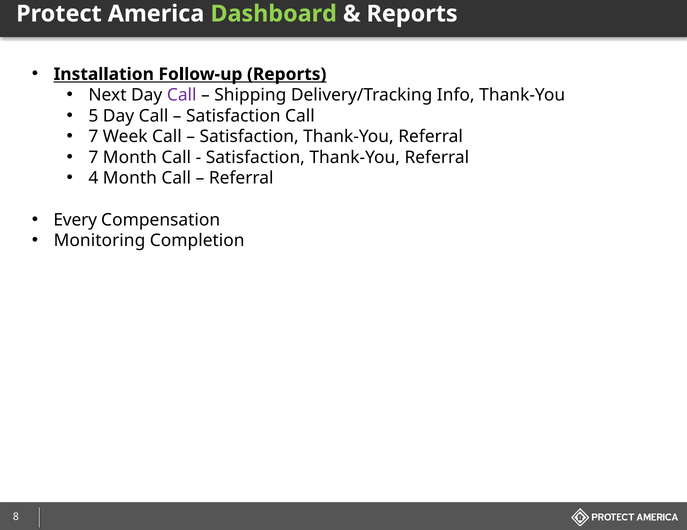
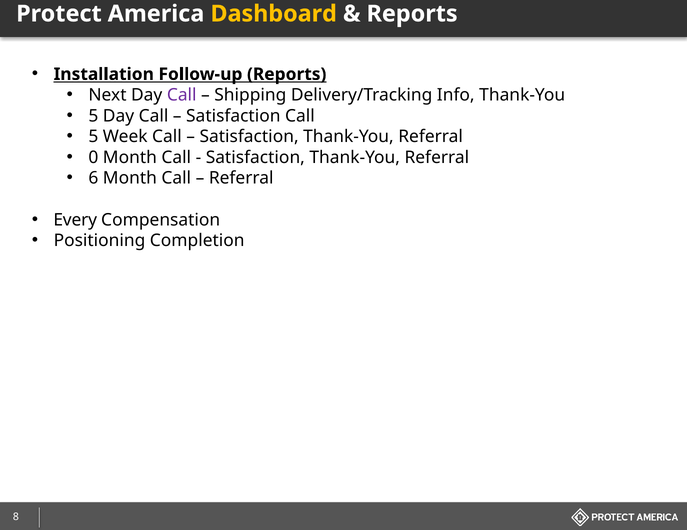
Dashboard colour: light green -> yellow (274, 14)
7: 7 -> 5 (93, 137)
7: 7 -> 0 (93, 158)
4: 4 -> 6 (93, 178)
Monitoring: Monitoring -> Positioning (99, 241)
